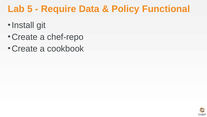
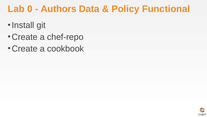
5: 5 -> 0 (30, 9)
Require: Require -> Authors (59, 9)
